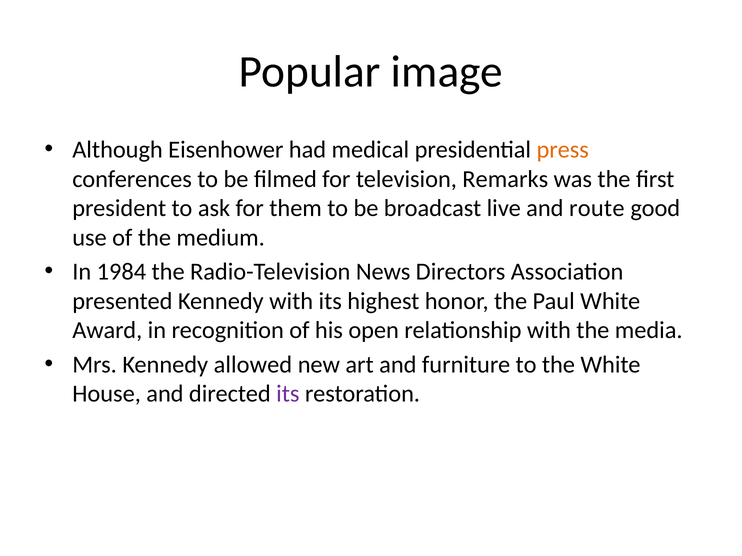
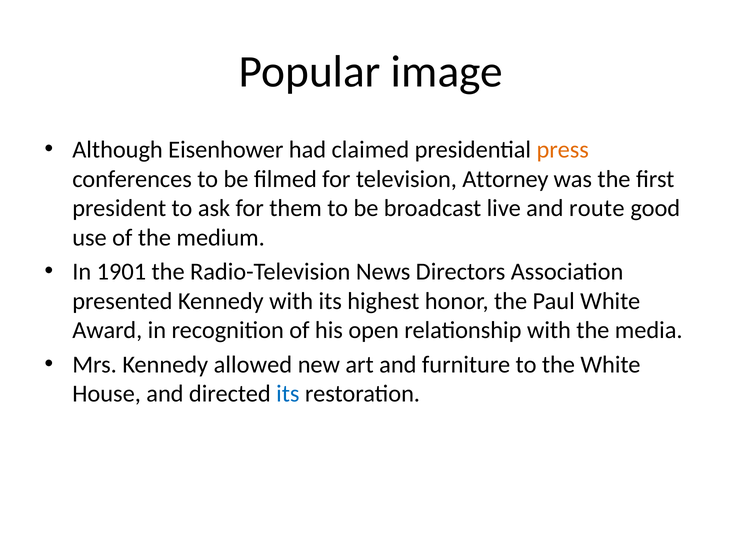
medical: medical -> claimed (370, 150)
Remarks: Remarks -> Attorney (505, 179)
1984: 1984 -> 1901 (121, 272)
its colour: purple -> blue (288, 394)
